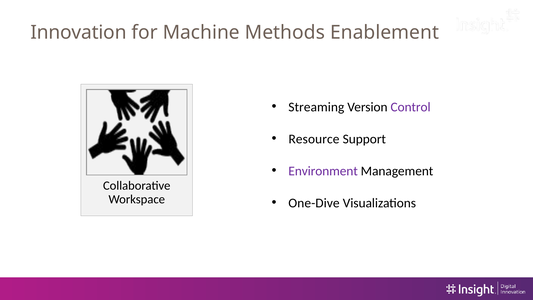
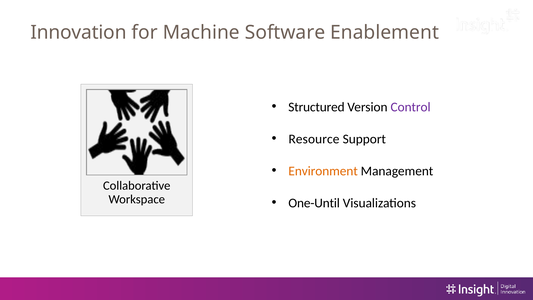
Methods: Methods -> Software (285, 33)
Streaming: Streaming -> Structured (316, 107)
Environment colour: purple -> orange (323, 171)
One-Dive: One-Dive -> One-Until (314, 203)
